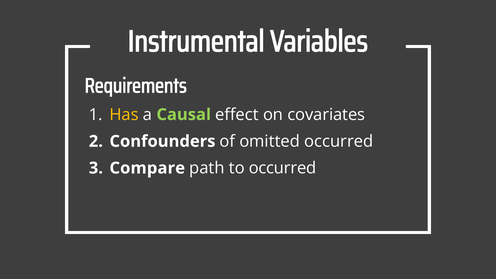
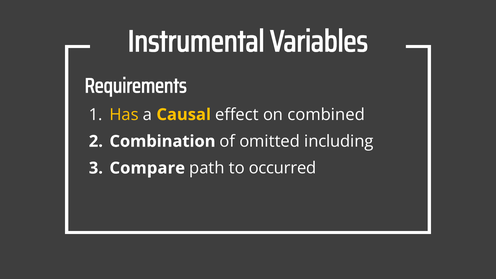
Causal colour: light green -> yellow (184, 115)
covariates: covariates -> combined (326, 115)
Confounders: Confounders -> Combination (162, 141)
omitted occurred: occurred -> including (339, 141)
